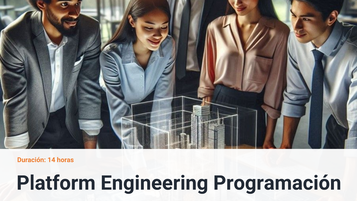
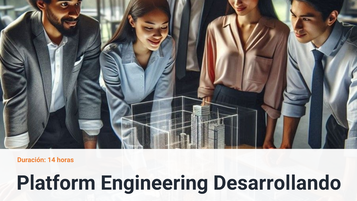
Programación: Programación -> Desarrollando (277, 183)
